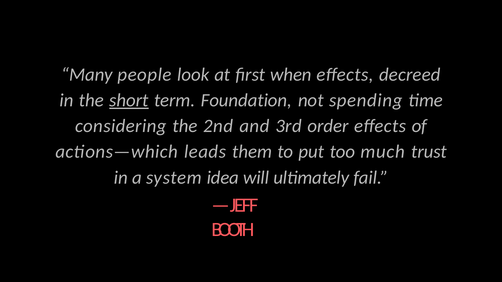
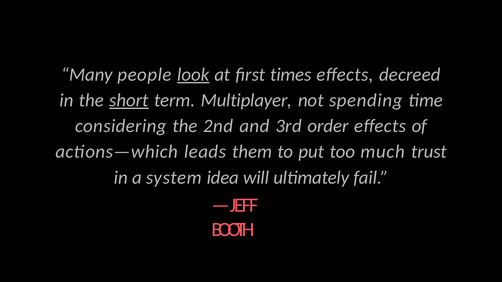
look underline: none -> present (193, 75)
when: when -> times (291, 75)
Foundation: Foundation -> Multiplayer (246, 100)
